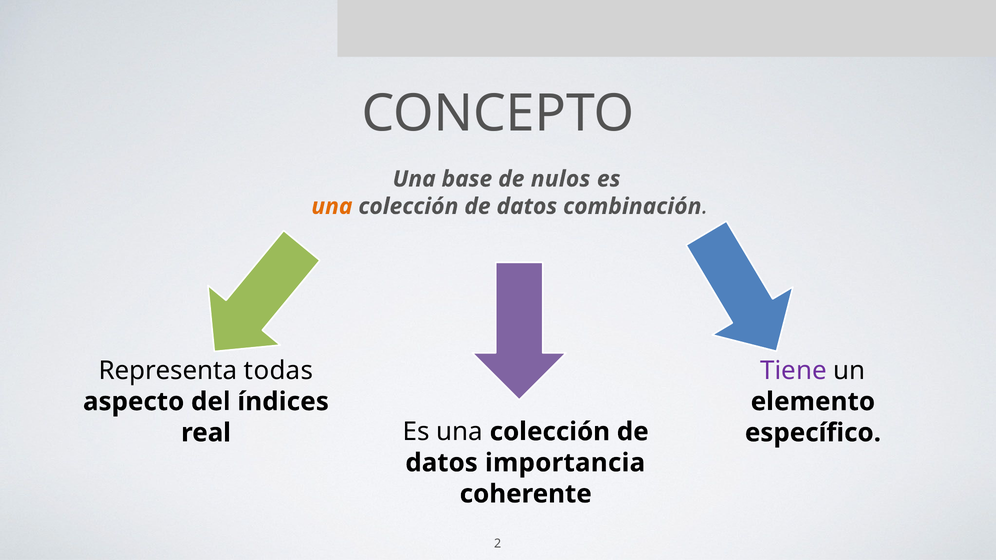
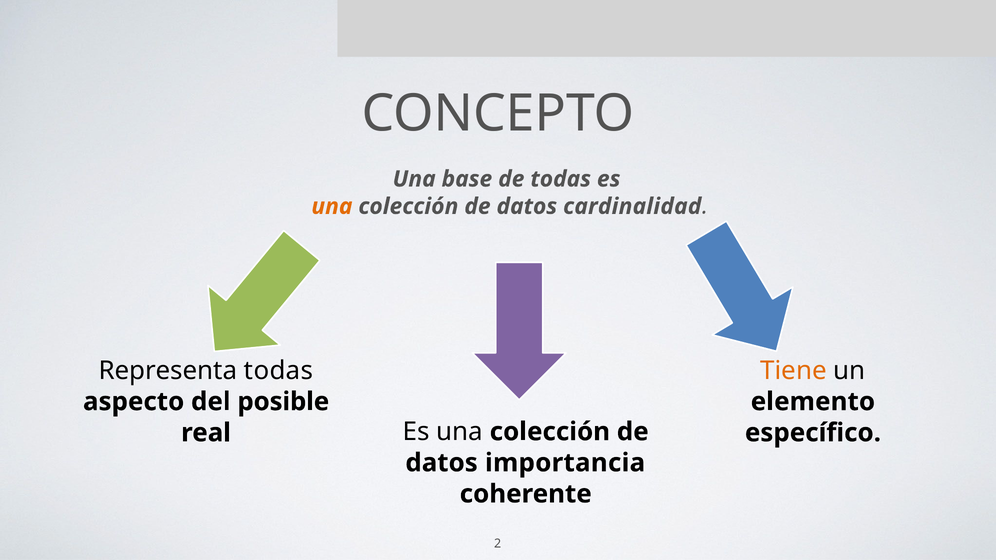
de nulos: nulos -> todas (561, 179)
combinación: combinación -> cardinalidad (632, 206)
Tiene colour: purple -> orange (794, 371)
índices: índices -> posible (283, 402)
